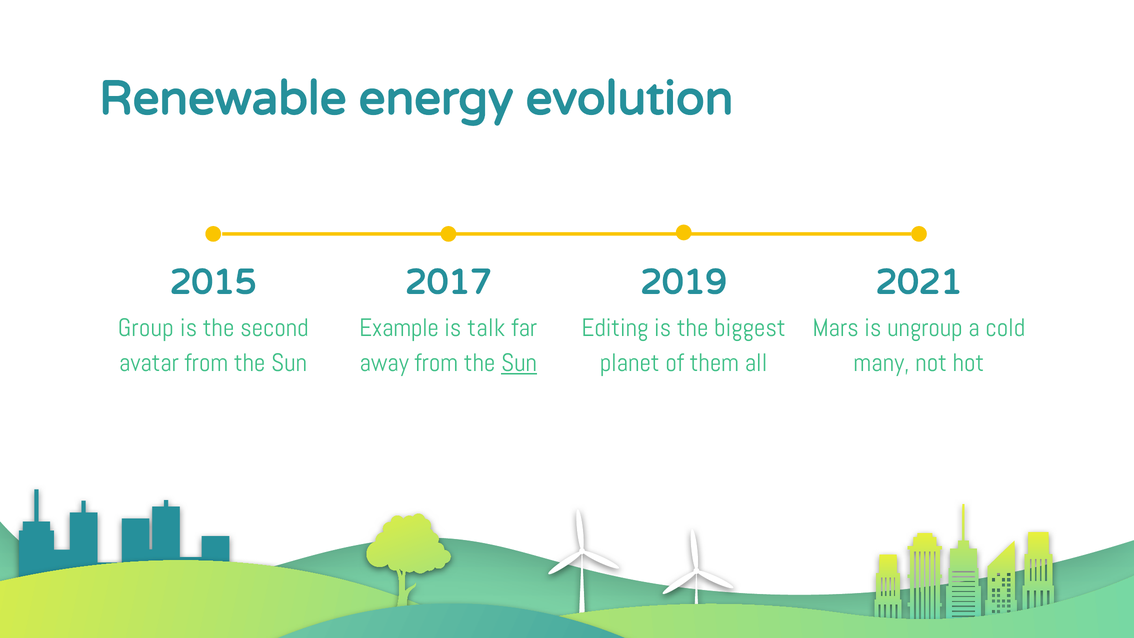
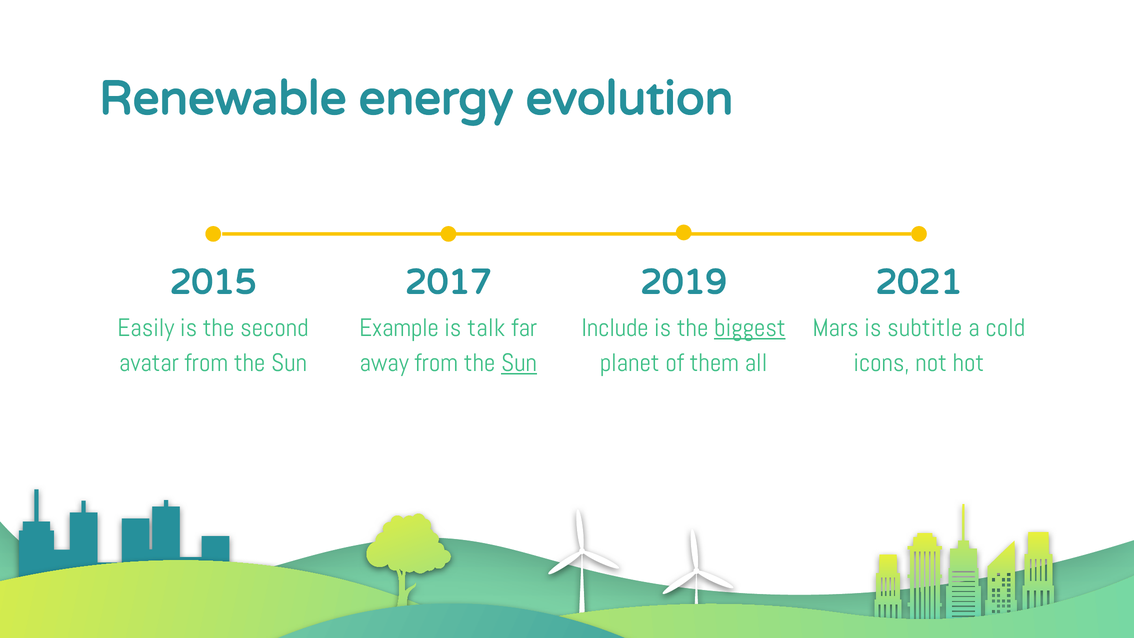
Group: Group -> Easily (146, 328)
Editing: Editing -> Include (615, 328)
biggest underline: none -> present (750, 328)
ungroup: ungroup -> subtitle (925, 328)
many: many -> icons (882, 363)
